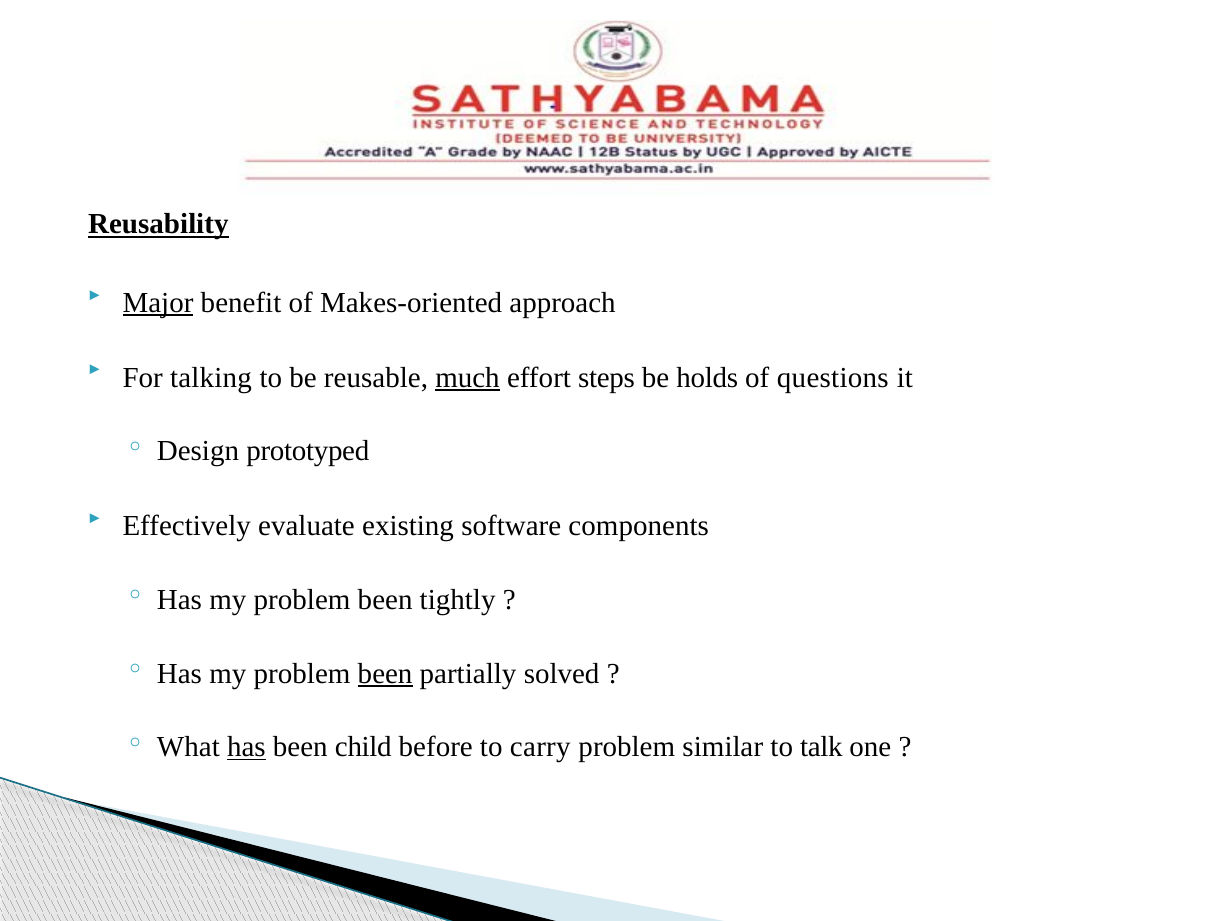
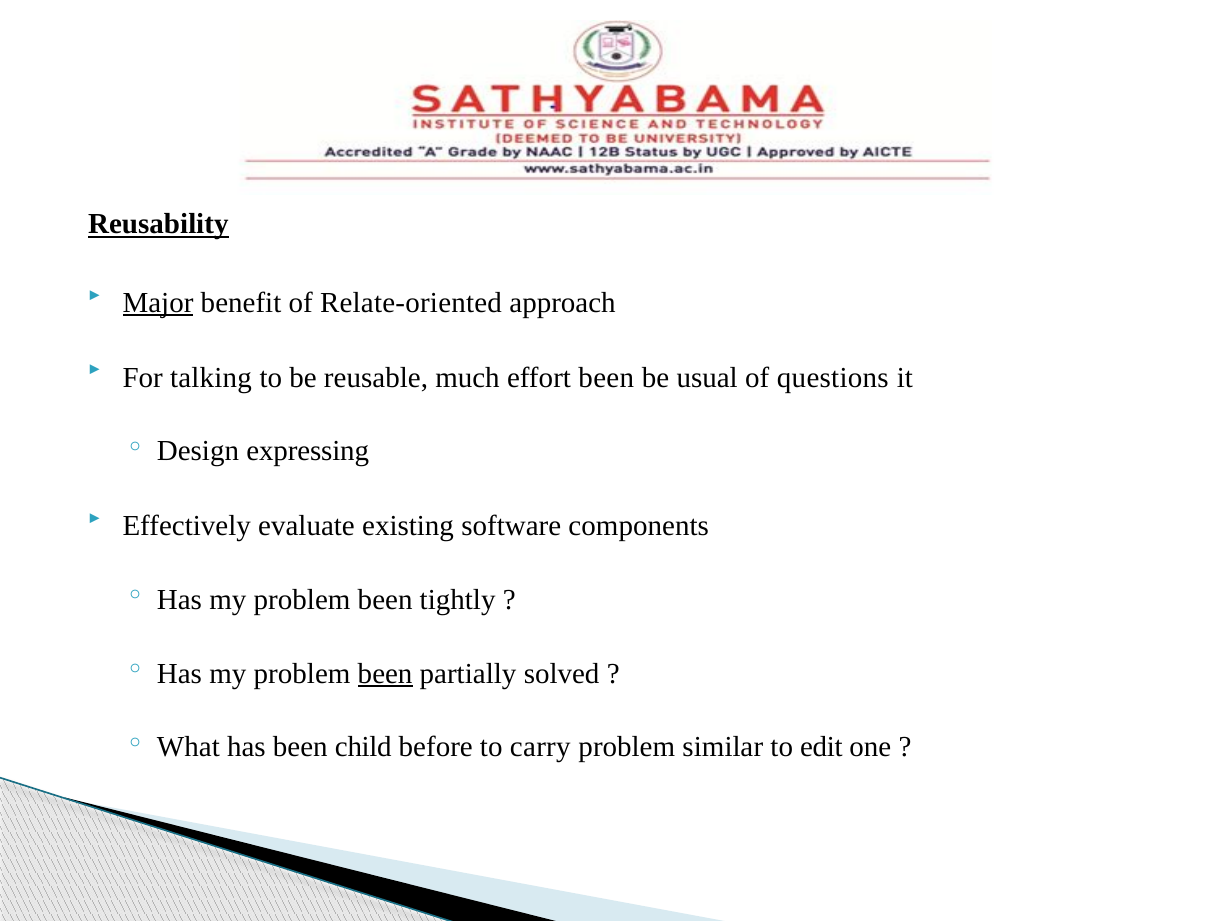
Makes-oriented: Makes-oriented -> Relate-oriented (411, 303)
much underline: present -> none (468, 378)
effort steps: steps -> been (606, 378)
holds: holds -> usual (707, 378)
prototyped: prototyped -> expressing (308, 451)
has underline: present -> none (246, 747)
talk: talk -> edit (821, 747)
